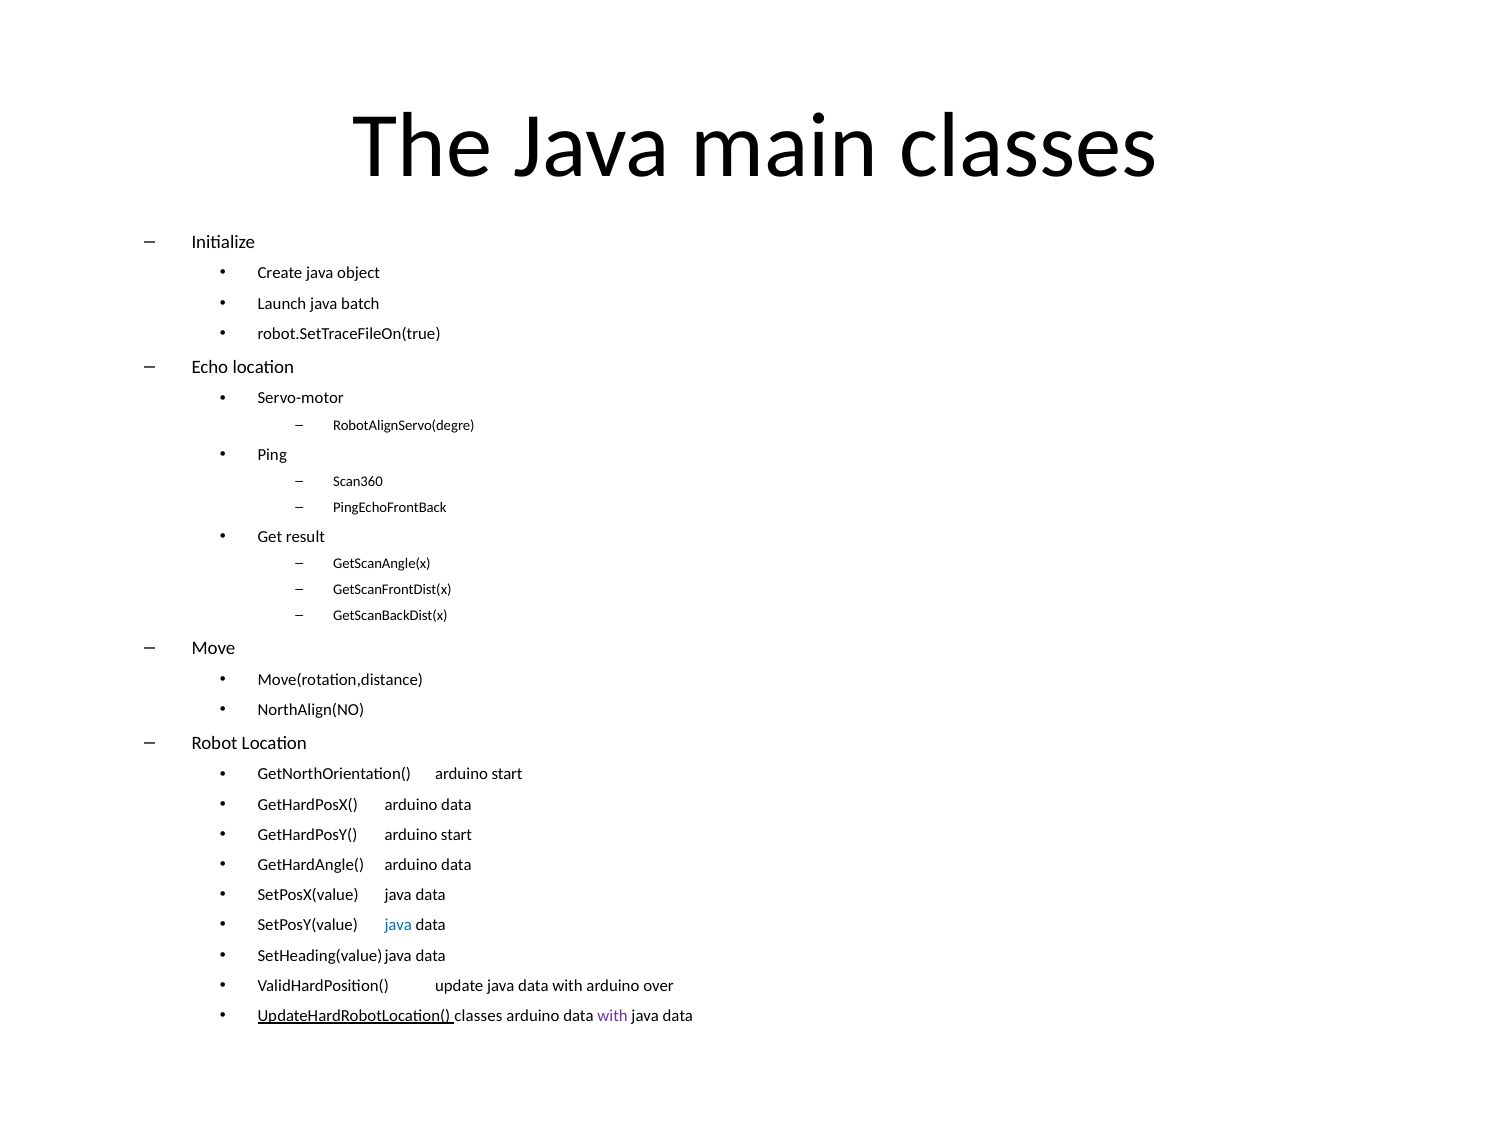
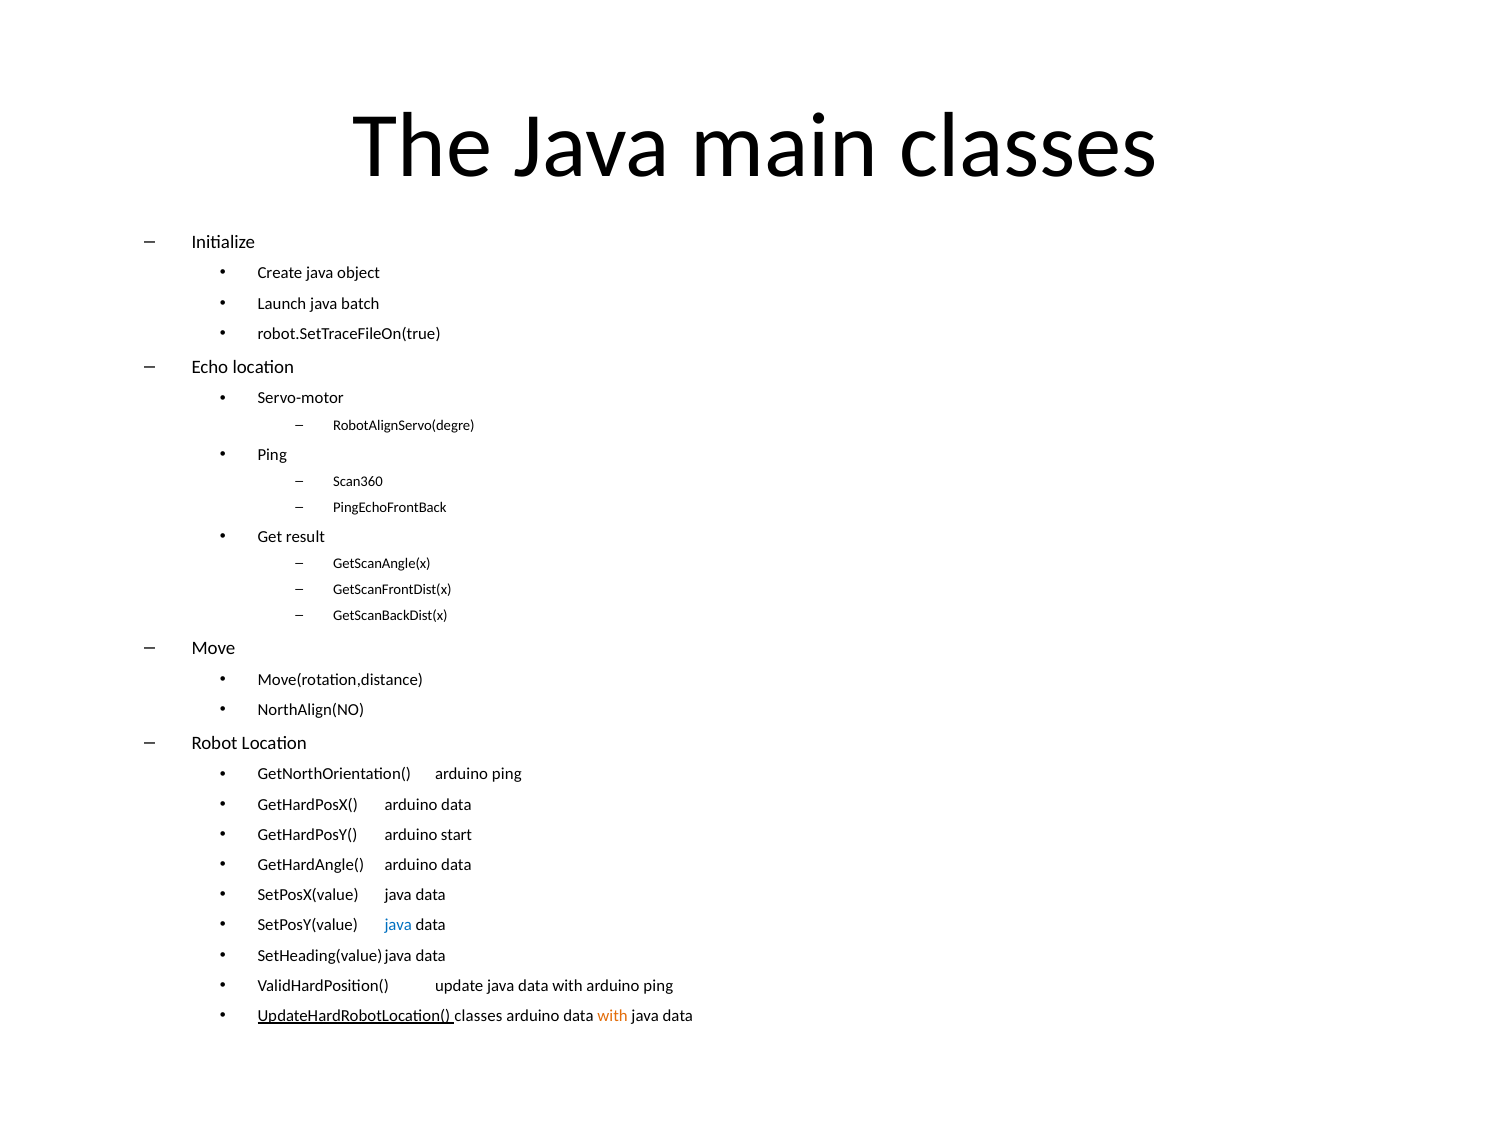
GetNorthOrientation( arduino start: start -> ping (507, 774)
with arduino over: over -> ping (658, 986)
with colour: purple -> orange (613, 1016)
